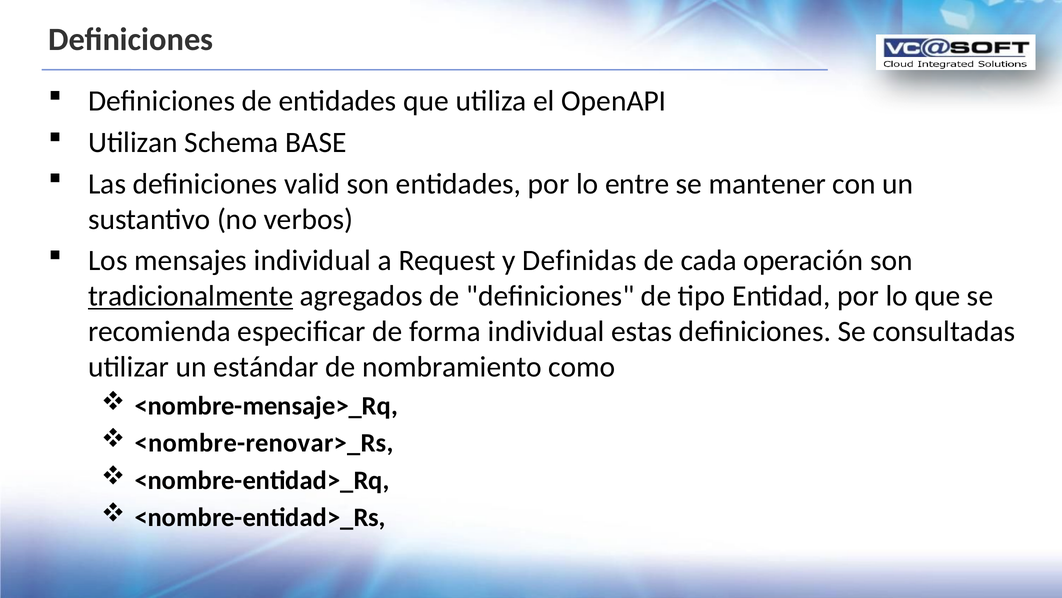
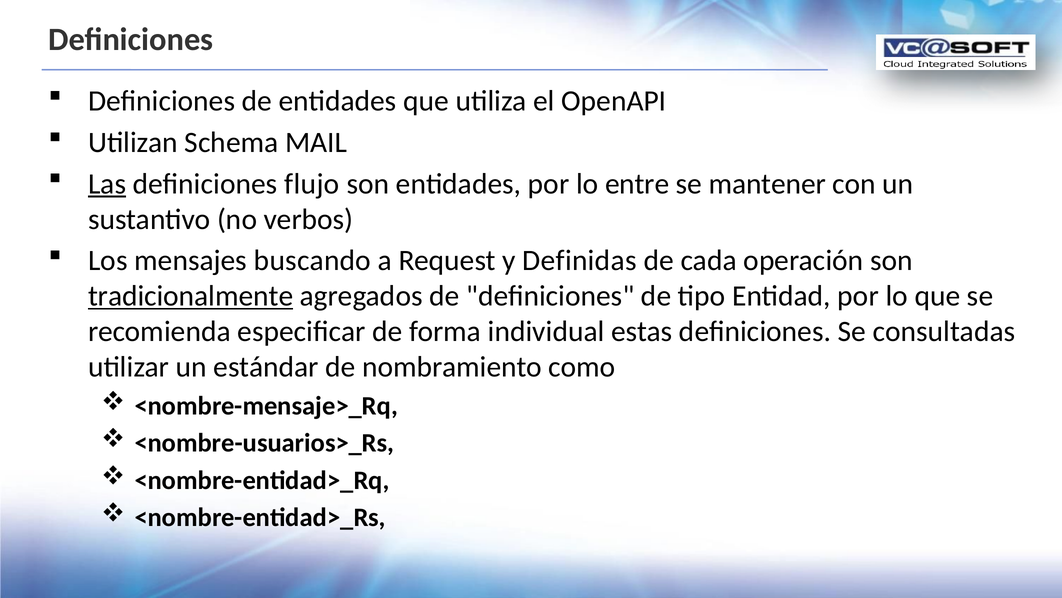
BASE: BASE -> MAIL (316, 142)
Las underline: none -> present (107, 184)
valid: valid -> flujo (312, 184)
mensajes individual: individual -> buscando (312, 260)
<nombre-renovar>_Rs: <nombre-renovar>_Rs -> <nombre-usuarios>_Rs (264, 443)
